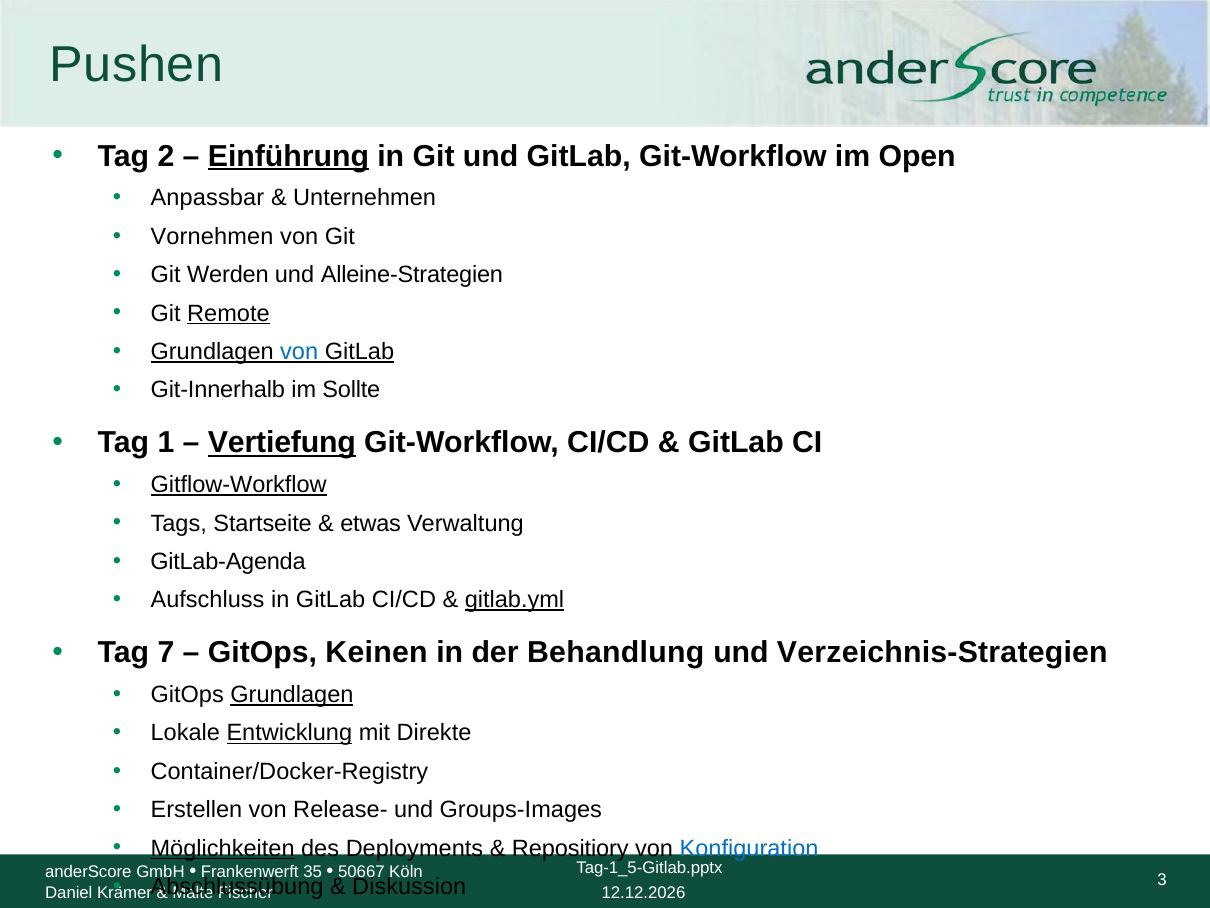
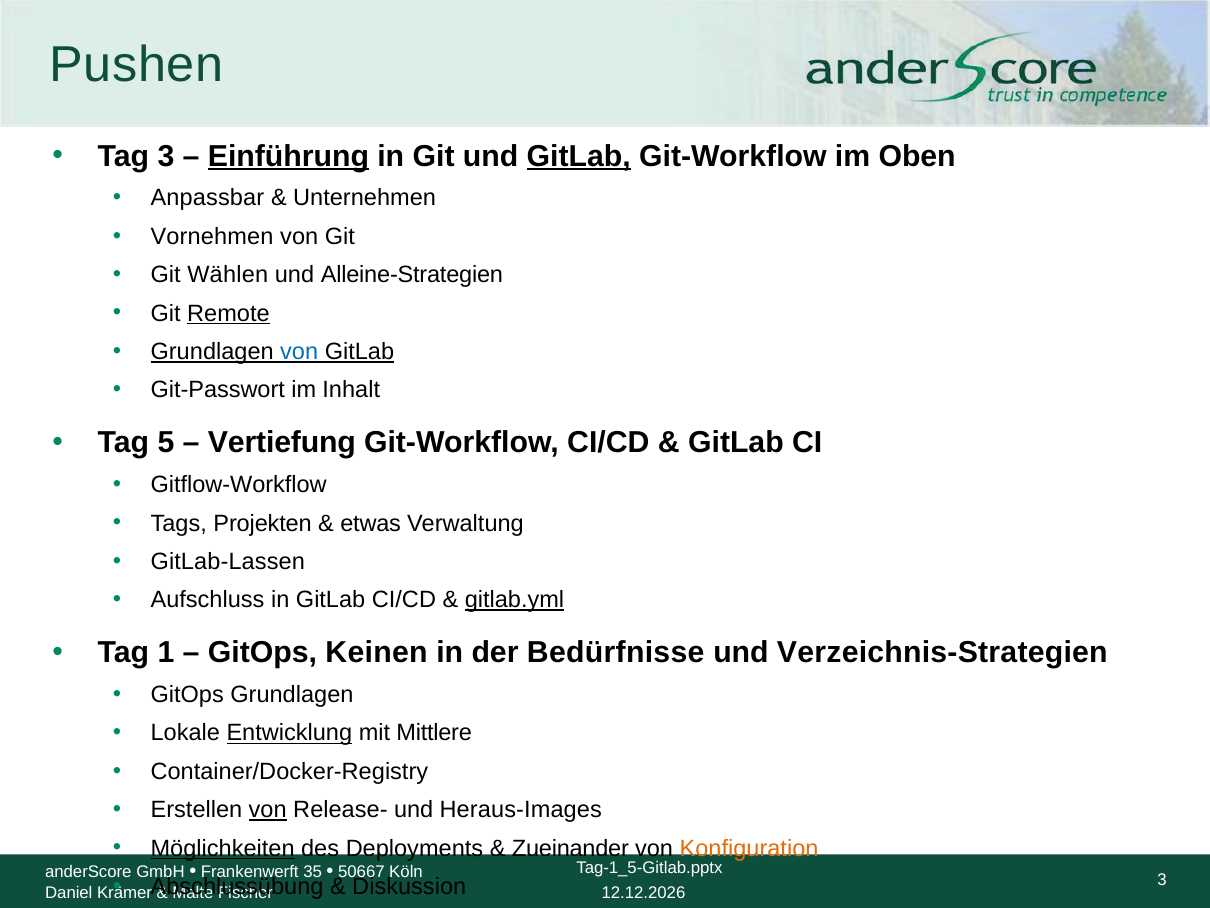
Tag 2: 2 -> 3 (166, 156)
GitLab underline: none -> present (579, 156)
Open: Open -> Oben (917, 156)
Werden: Werden -> Wählen (228, 275)
Git-Innerhalb: Git-Innerhalb -> Git-Passwort (218, 390)
Sollte: Sollte -> Inhalt (351, 390)
1: 1 -> 5 (166, 443)
Vertiefung underline: present -> none (282, 443)
Gitflow-Workflow underline: present -> none (239, 485)
Startseite: Startseite -> Projekten (263, 523)
GitLab-Agenda: GitLab-Agenda -> GitLab-Lassen (228, 561)
7: 7 -> 1 (166, 653)
Behandlung: Behandlung -> Bedürfnisse (616, 653)
Grundlagen underline: present -> none (292, 694)
Direkte: Direkte -> Mittlere (434, 733)
von underline: none -> present (268, 810)
Groups-Images: Groups-Images -> Heraus-Images (521, 810)
Repositiory: Repositiory -> Zueinander (570, 848)
Konfiguration colour: blue -> orange (749, 848)
